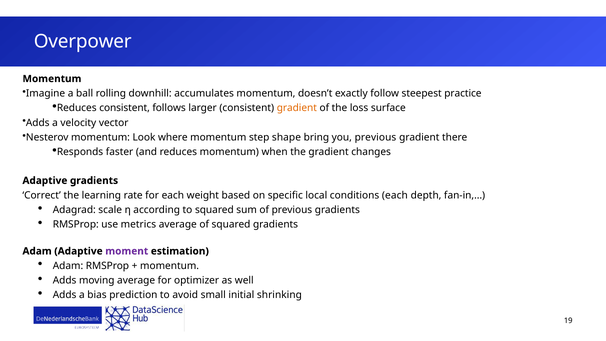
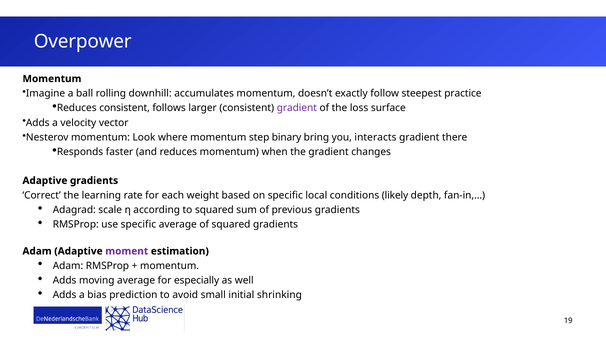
gradient colour: orange -> purple (297, 108)
shape: shape -> binary (287, 137)
you previous: previous -> interacts (375, 137)
conditions each: each -> likely (395, 195)
use metrics: metrics -> specific (138, 224)
optimizer: optimizer -> especially (197, 280)
